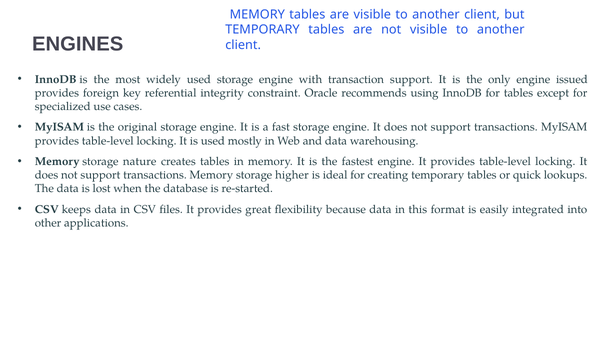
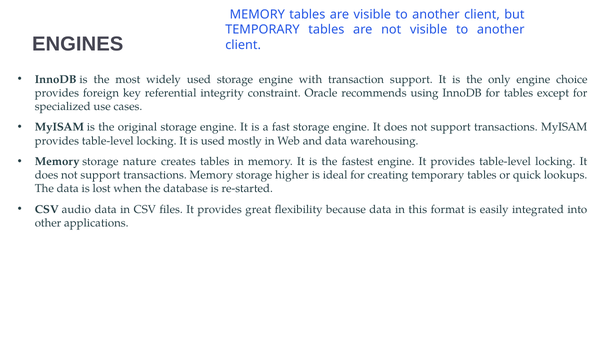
issued: issued -> choice (572, 79)
keeps: keeps -> audio (76, 210)
